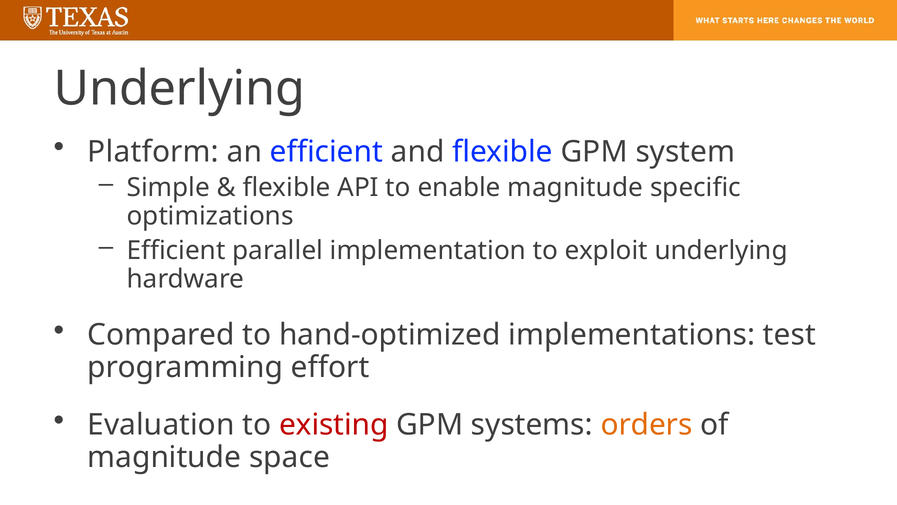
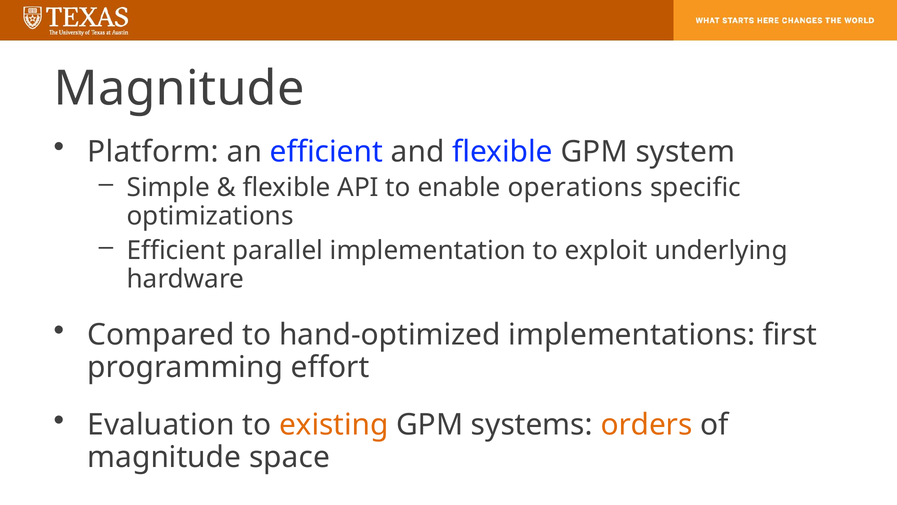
Underlying: Underlying -> Magnitude (179, 88)
enable magnitude: magnitude -> operations (575, 188)
test: test -> first (790, 335)
existing colour: red -> orange (334, 425)
